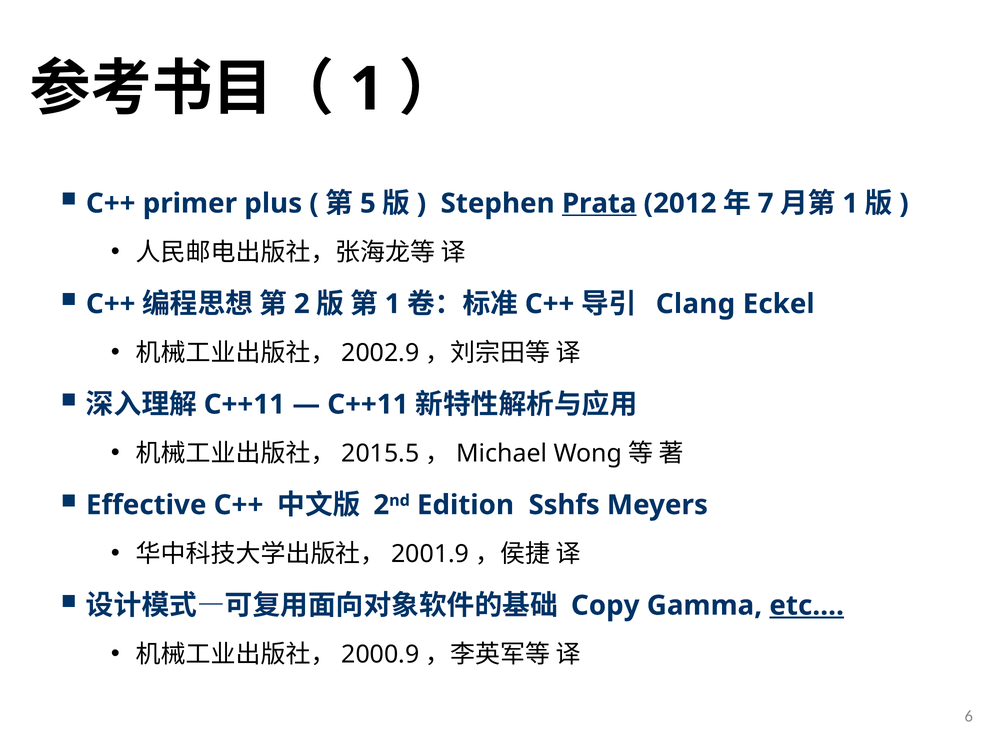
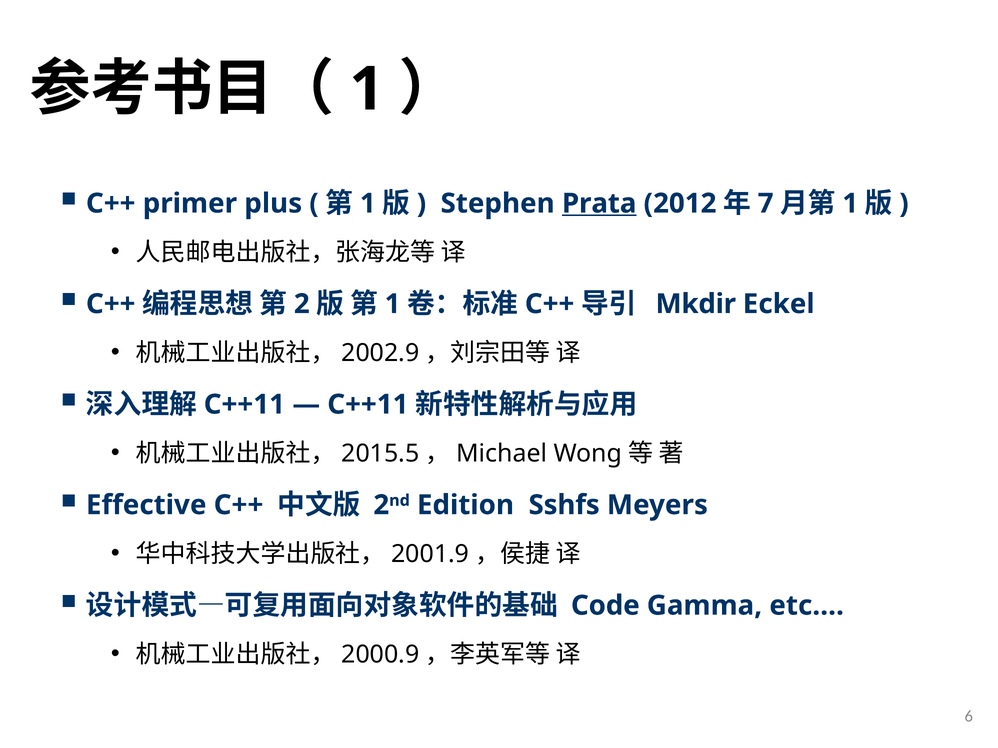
5: 5 -> 1 (368, 204)
Clang: Clang -> Mkdir (696, 304)
Copy: Copy -> Code (605, 606)
etc… underline: present -> none (807, 606)
